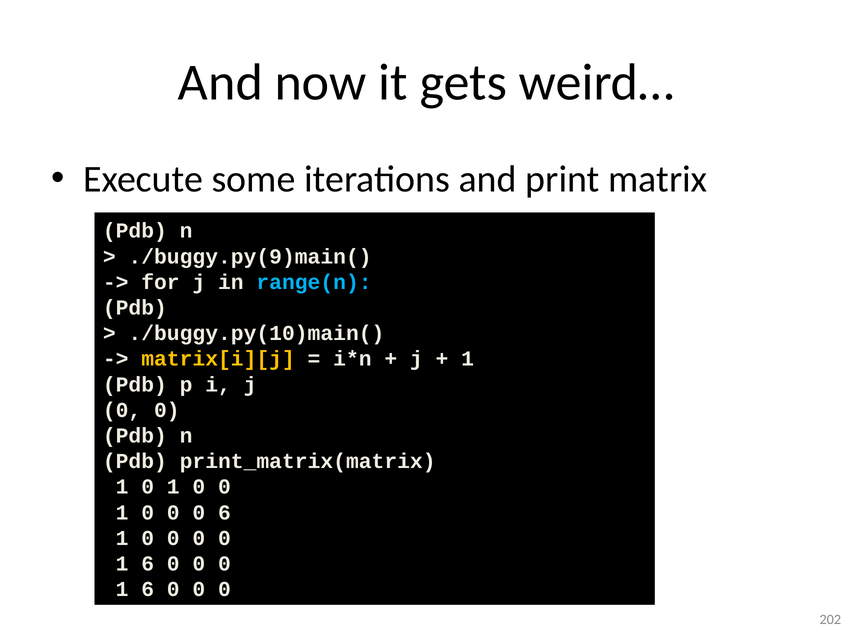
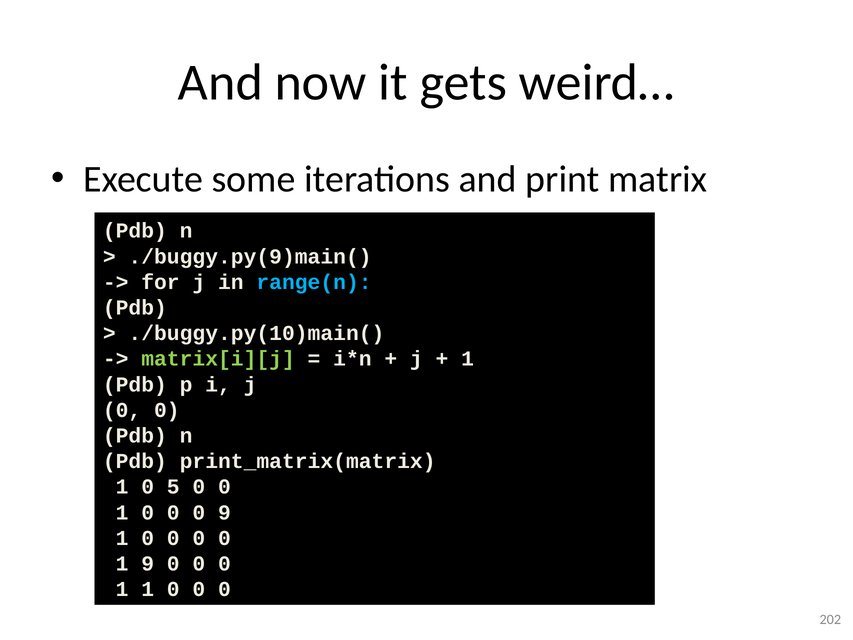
matrix[i][j colour: yellow -> light green (218, 359)
1 0 1: 1 -> 5 (173, 487)
0 6: 6 -> 9 (224, 512)
6: 6 -> 9 (148, 564)
6: 6 -> 1 (148, 589)
